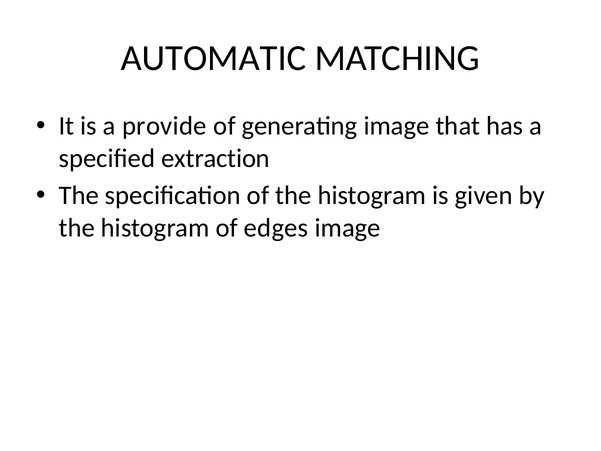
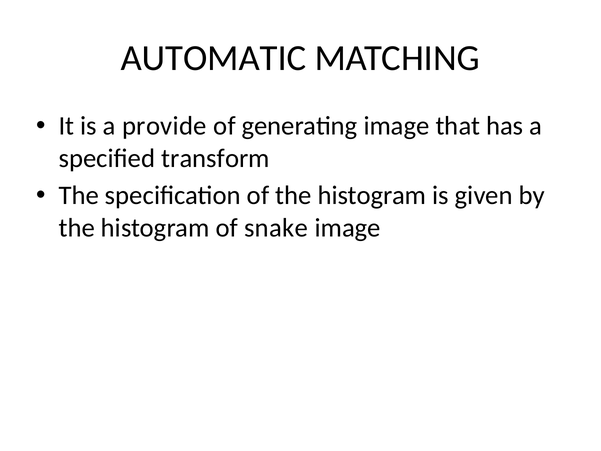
extraction: extraction -> transform (216, 158)
edges: edges -> snake (276, 228)
